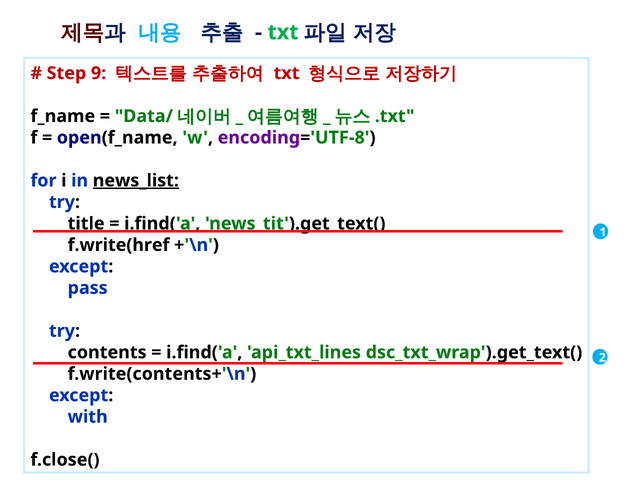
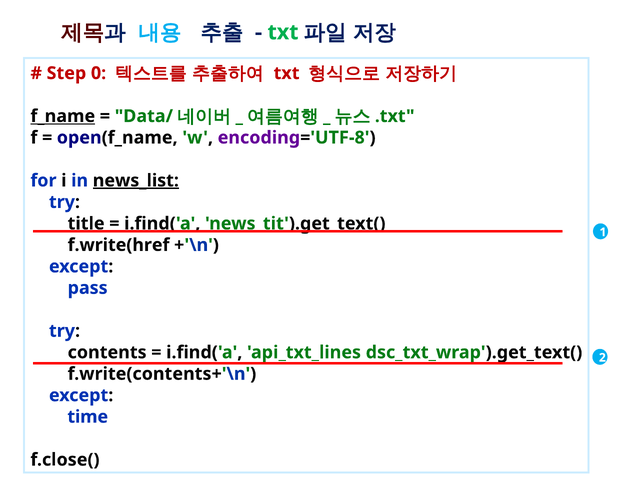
9: 9 -> 0 (99, 73)
f_name underline: none -> present (63, 116)
with: with -> time (88, 417)
